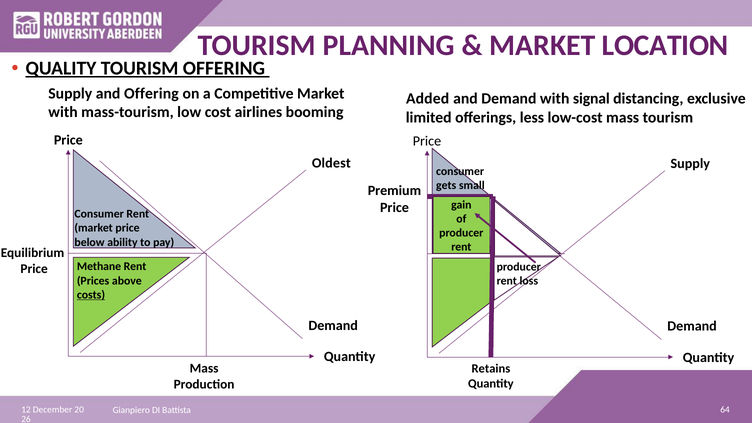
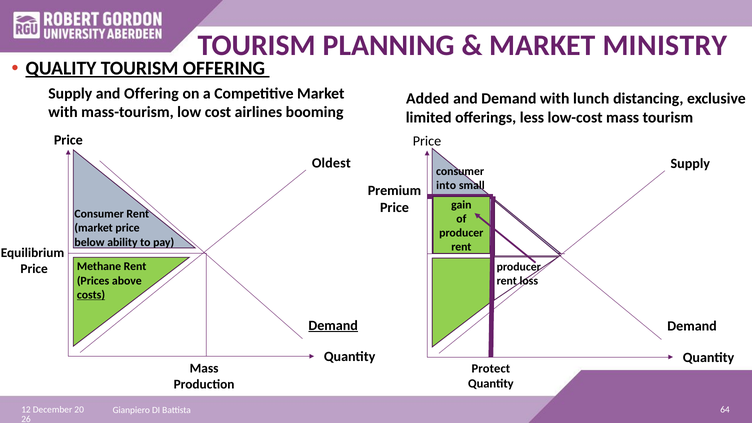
LOCATION: LOCATION -> MINISTRY (665, 45)
signal: signal -> lunch (591, 99)
gets: gets -> into (446, 185)
Demand underline: none -> present (333, 326)
Retains: Retains -> Protect (491, 369)
